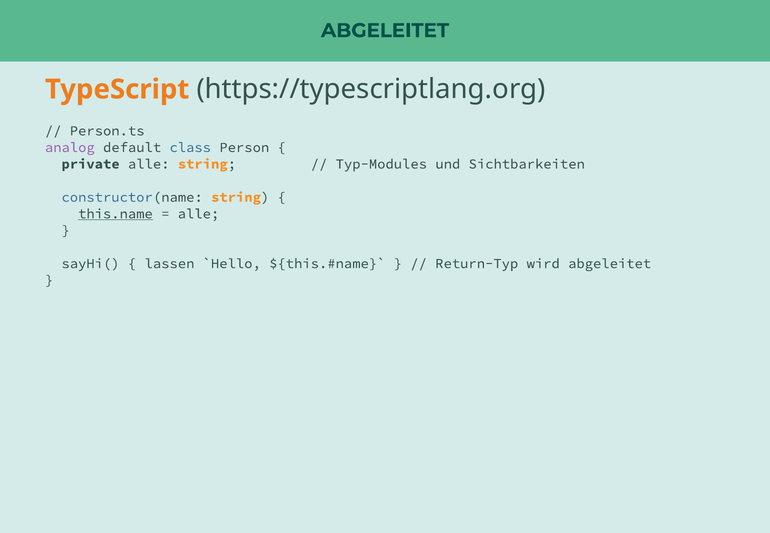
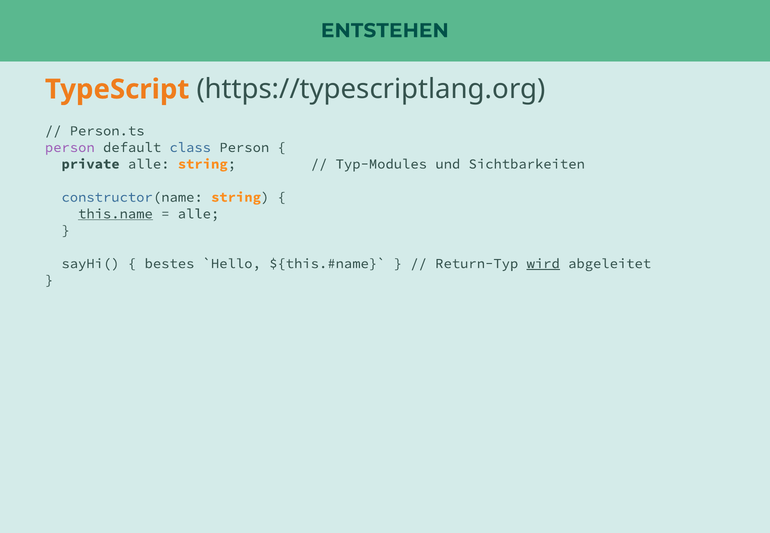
ABGELEITET: ABGELEITET -> ENTSTEHEN (385, 31)
analog: analog -> person (70, 147)
lassen: lassen -> bestes (169, 264)
wird underline: none -> present (543, 264)
